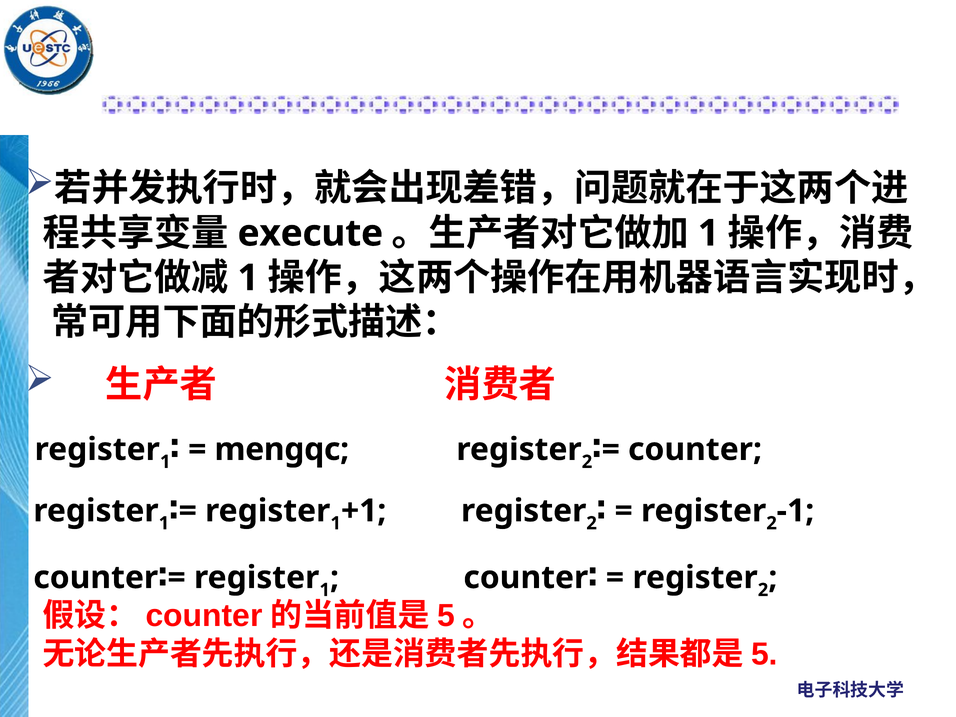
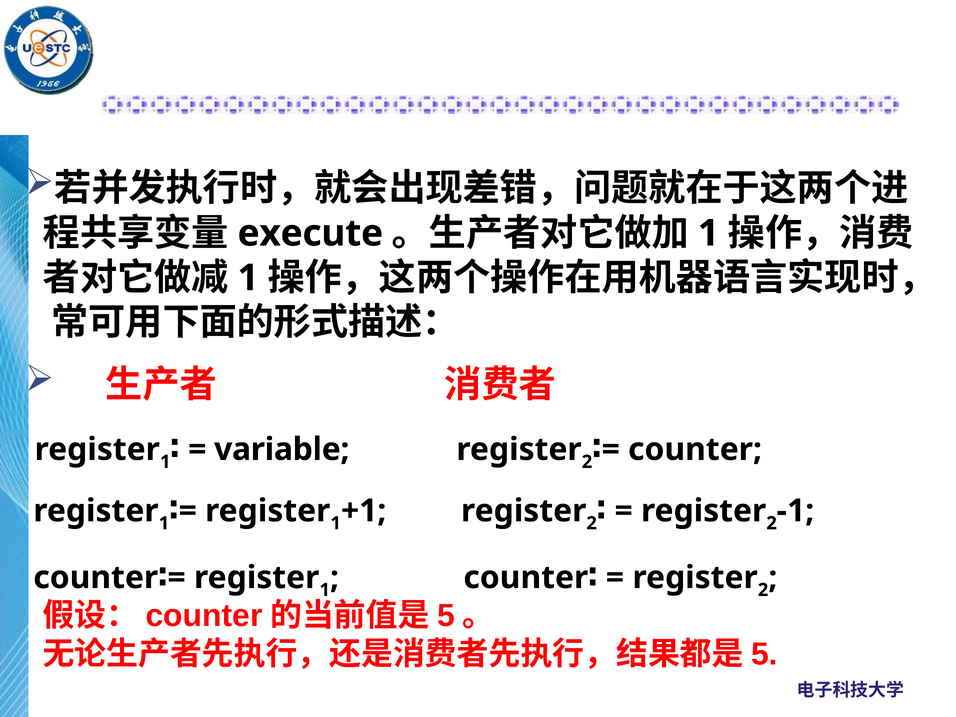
mengqc: mengqc -> variable (282, 449)
